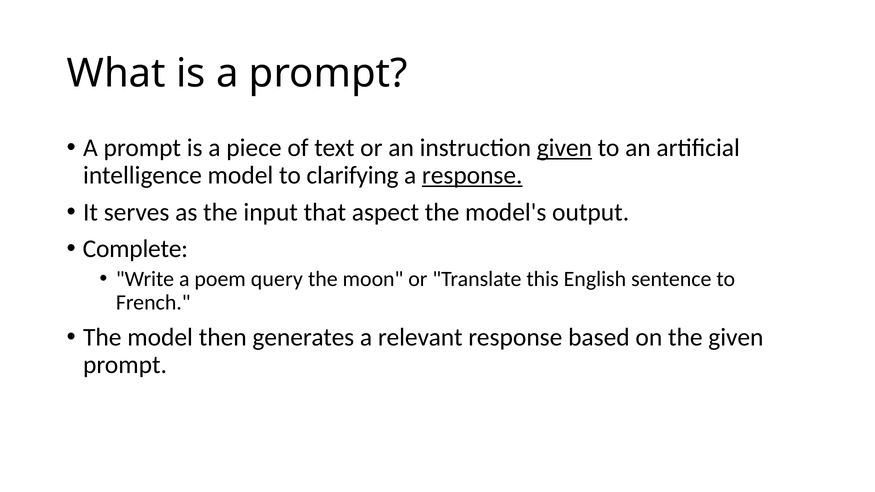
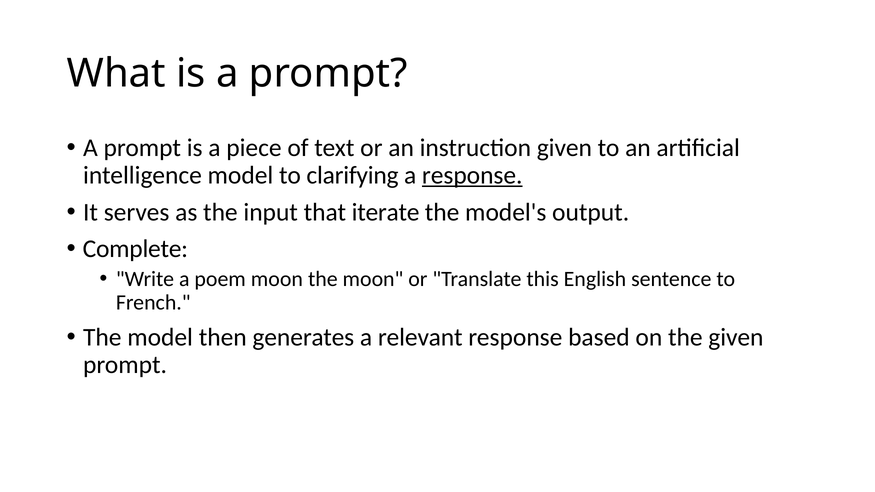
given underline: present -> none (564, 148)
aspect: aspect -> iterate (386, 212)
poem query: query -> moon (277, 279)
